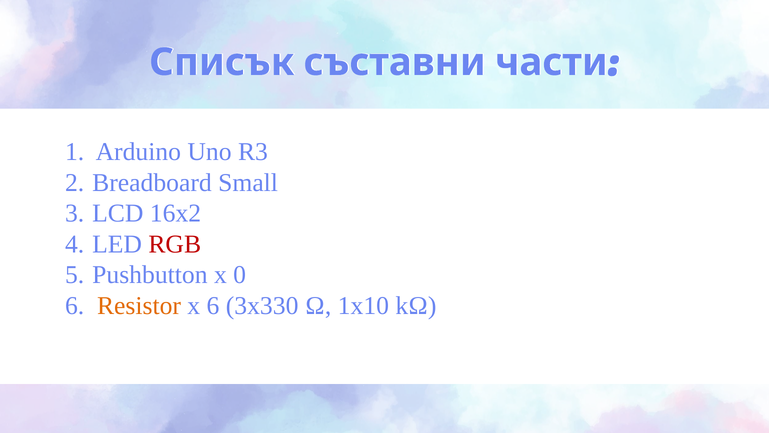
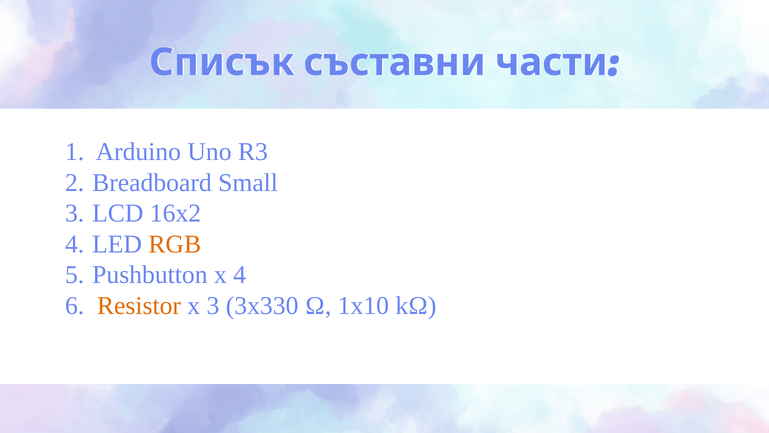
RGB colour: red -> orange (175, 244)
x 0: 0 -> 4 (240, 275)
x 6: 6 -> 3 (213, 305)
